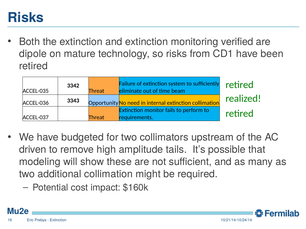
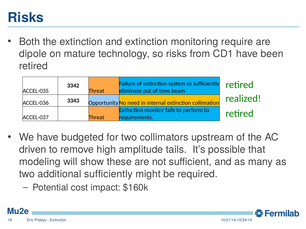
verified: verified -> require (237, 42)
additional collimation: collimation -> sufficiently (108, 174)
